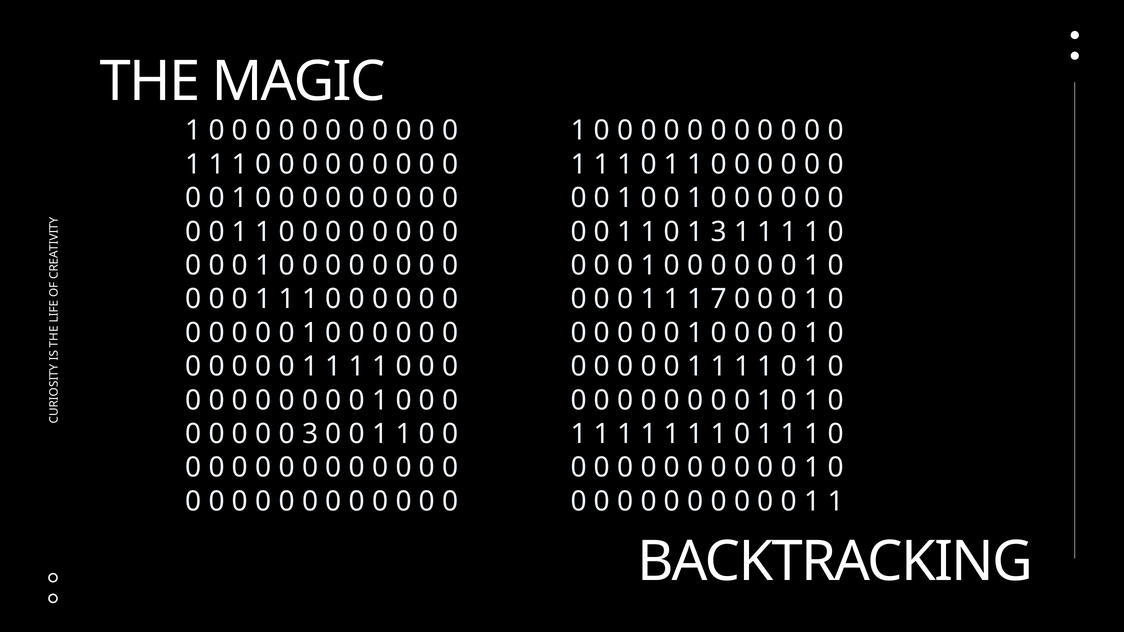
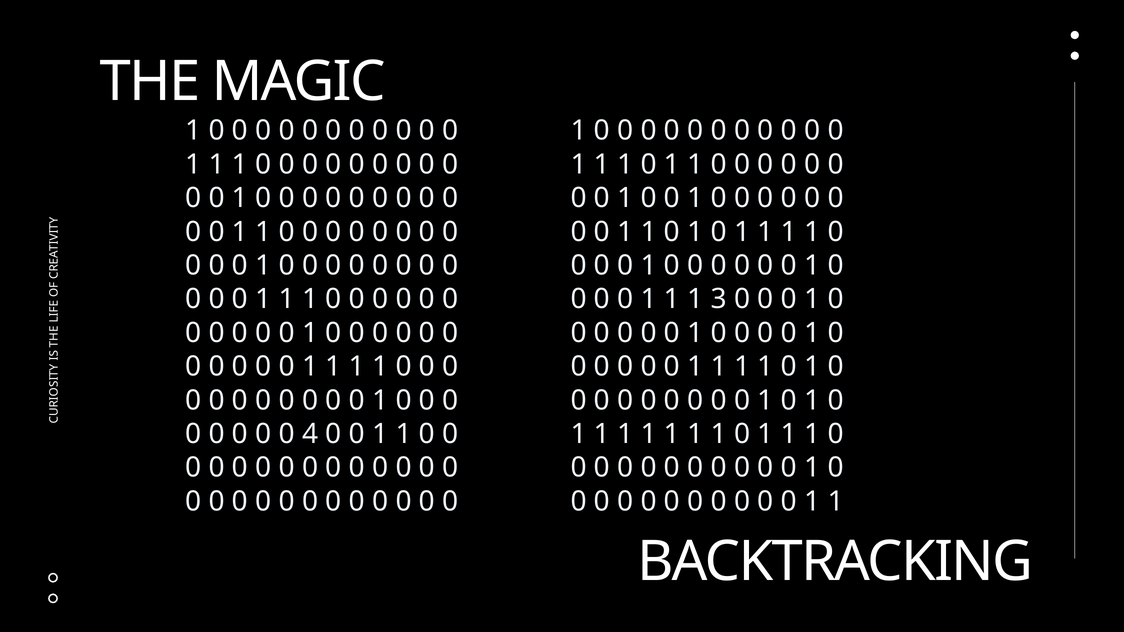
3: 3 -> 0 (719, 232)
7: 7 -> 3 (719, 299)
0 3: 3 -> 4 (310, 434)
